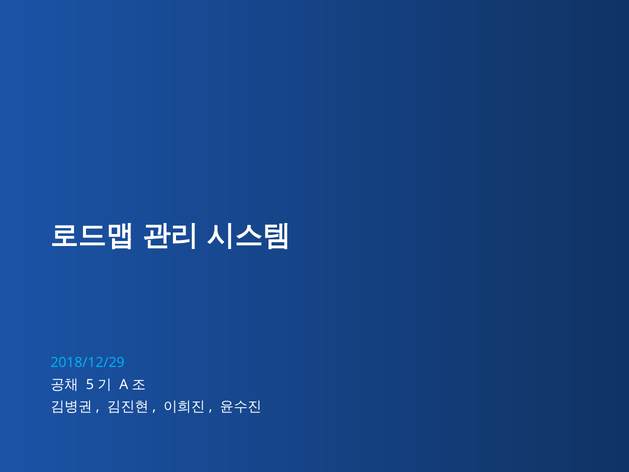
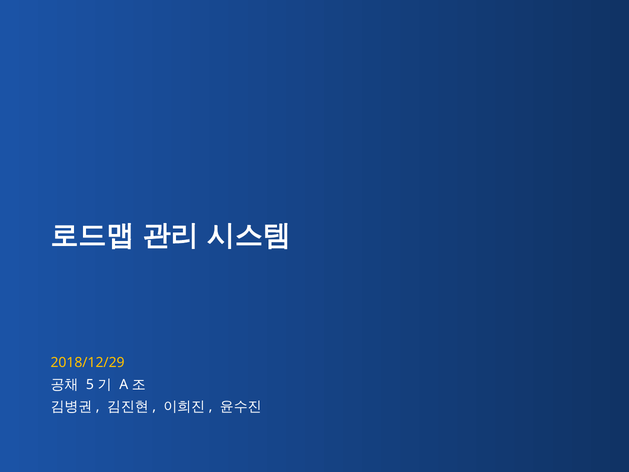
2018/12/29 colour: light blue -> yellow (88, 362)
